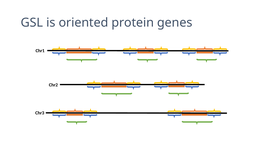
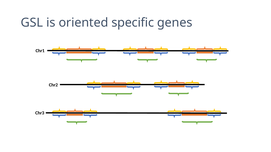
protein: protein -> specific (133, 23)
